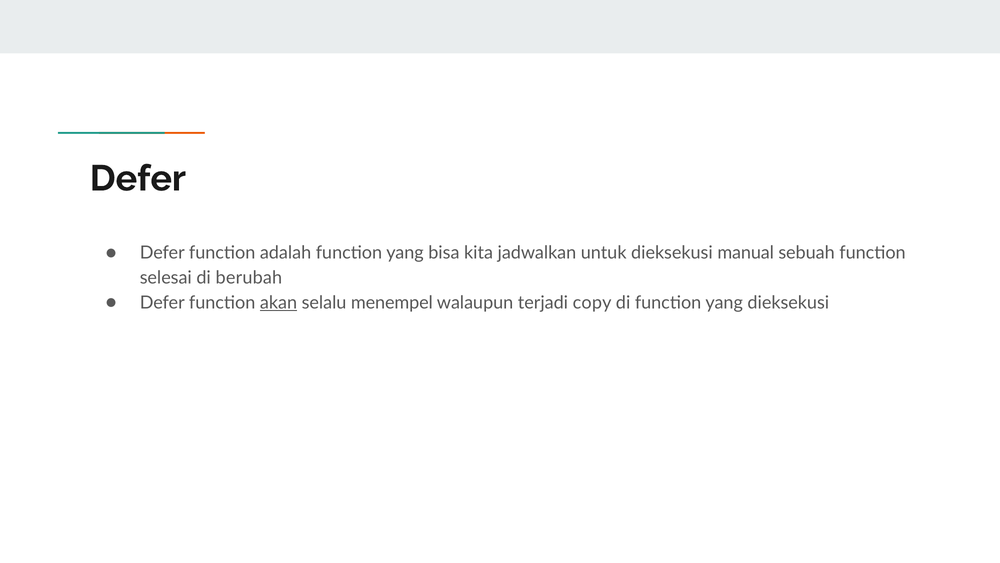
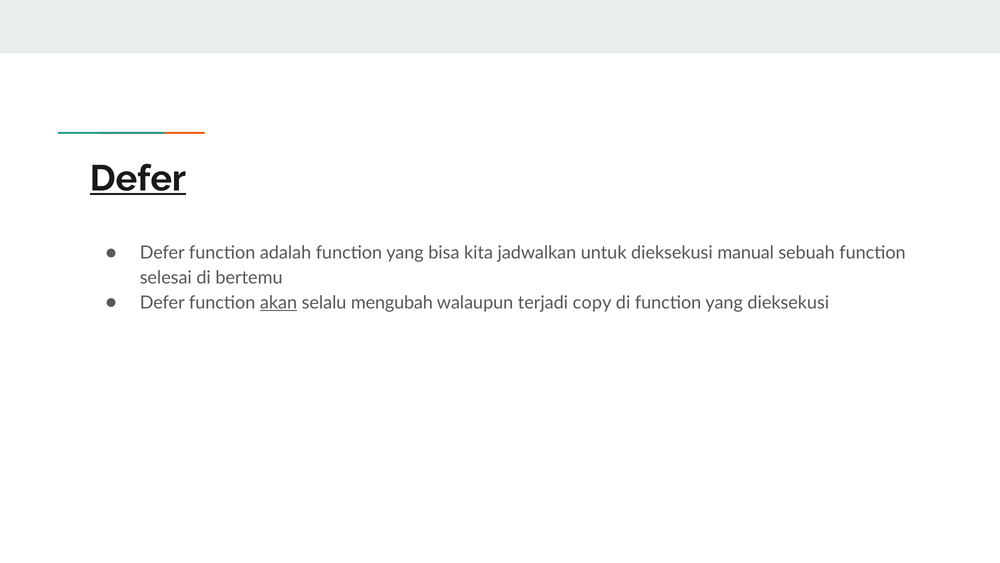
Defer underline: none -> present (138, 178)
berubah: berubah -> bertemu (249, 278)
menempel: menempel -> mengubah (392, 303)
